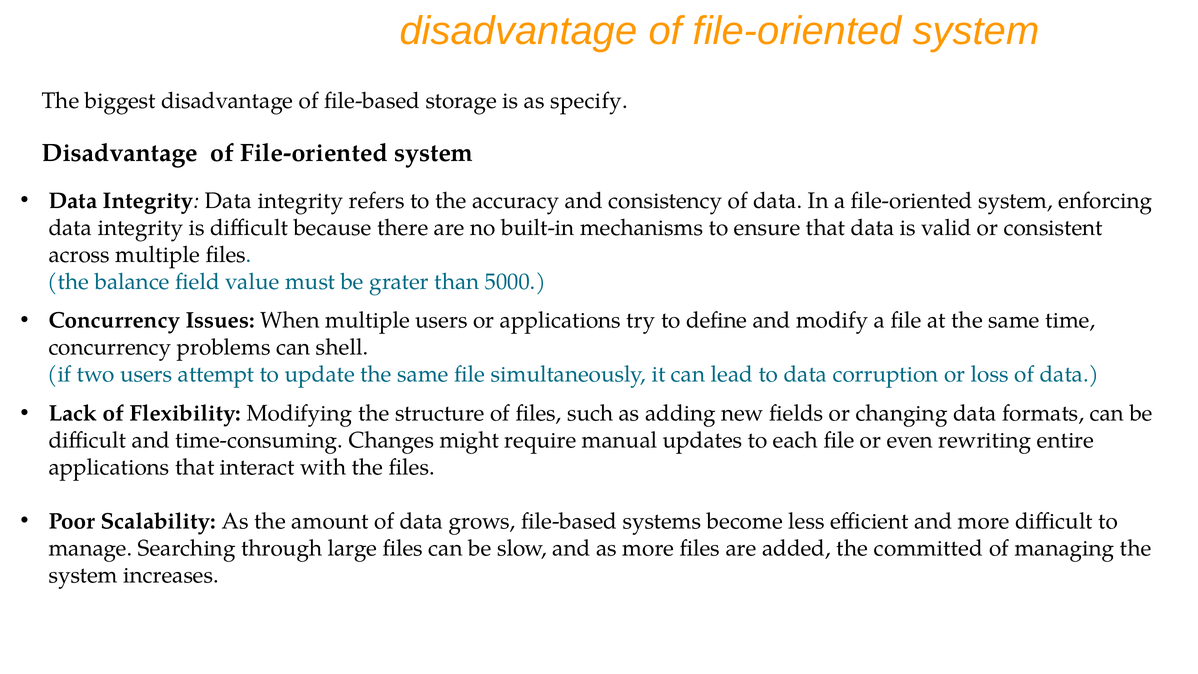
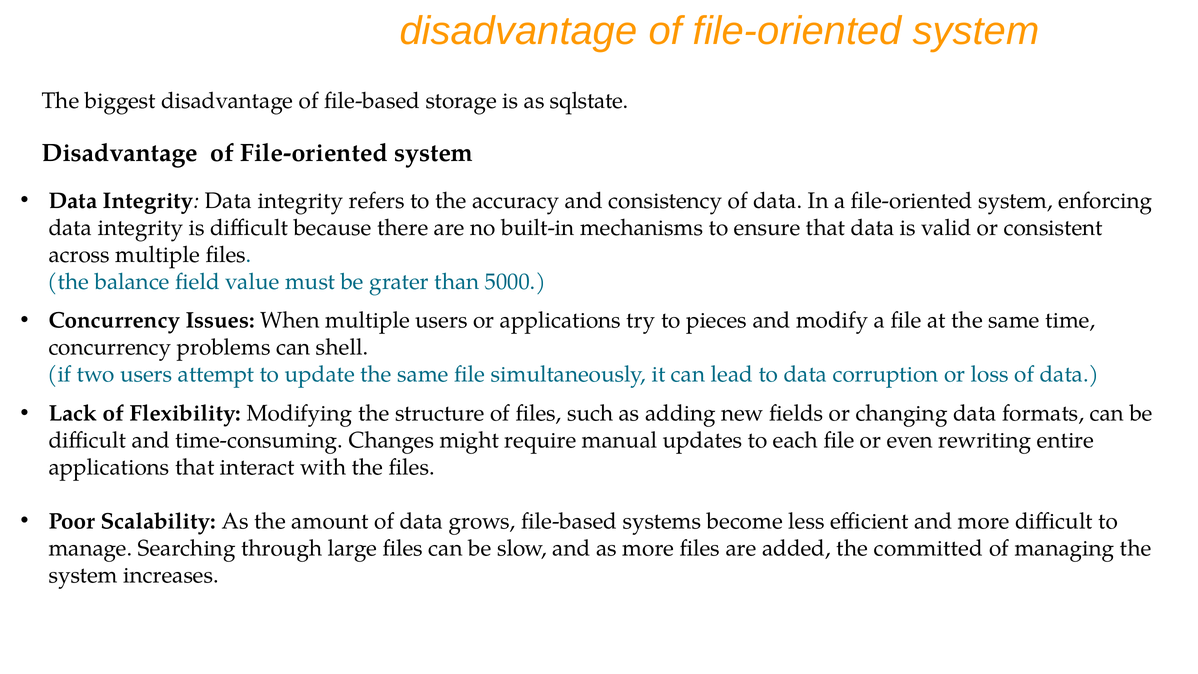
specify: specify -> sqlstate (589, 101)
define: define -> pieces (716, 321)
